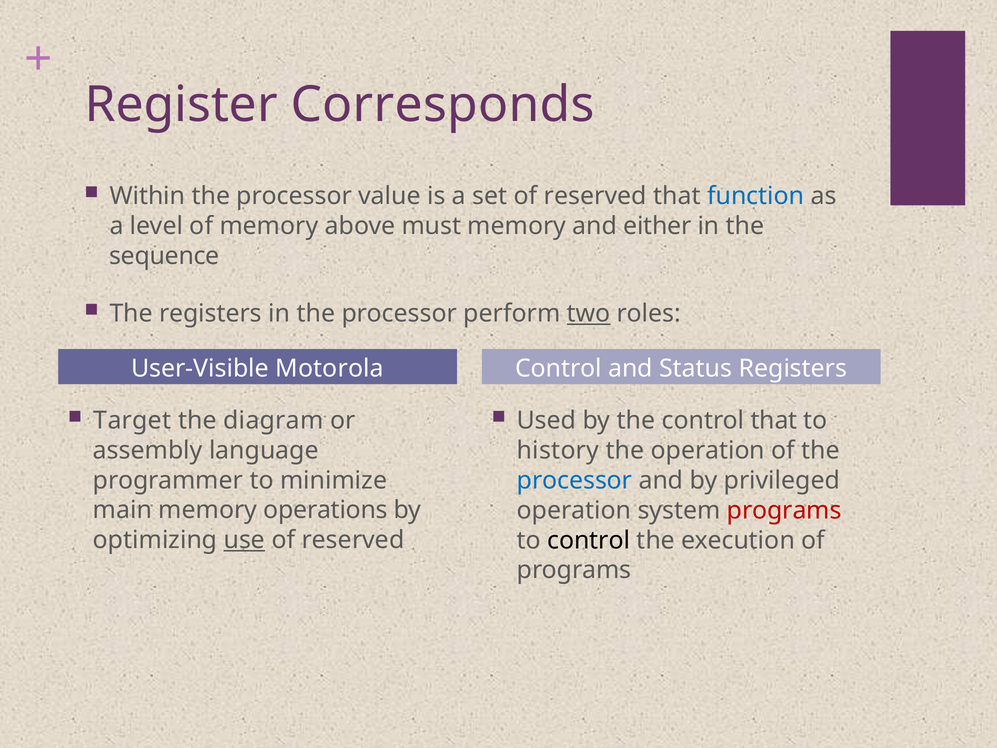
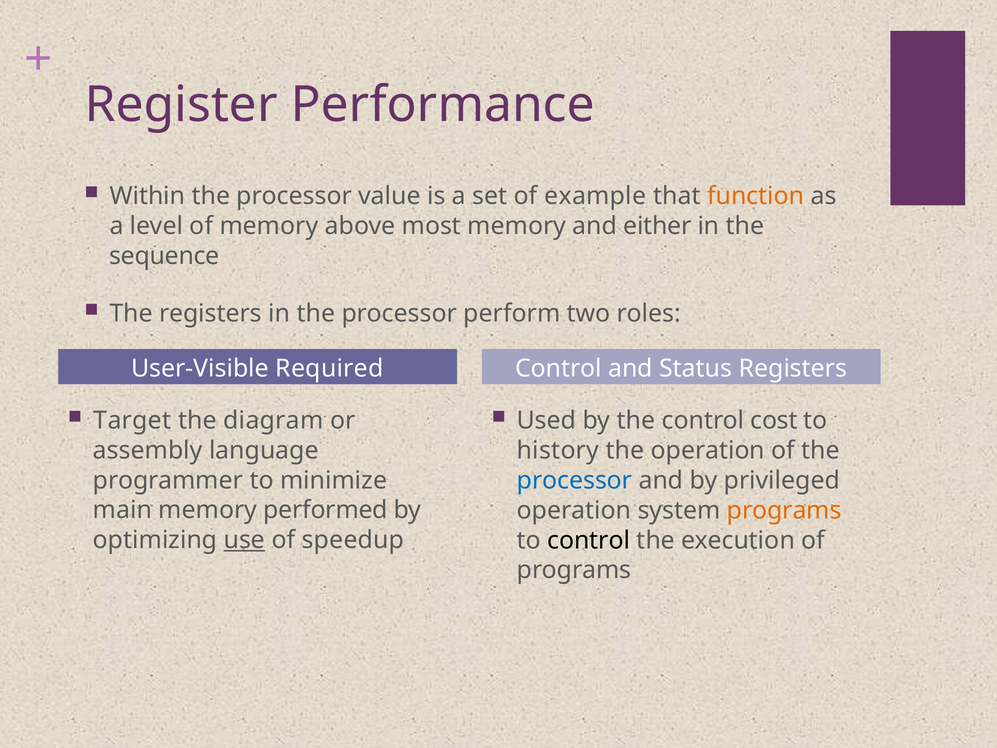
Corresponds: Corresponds -> Performance (443, 105)
set of reserved: reserved -> example (595, 196)
function colour: blue -> orange (756, 196)
must: must -> most (431, 226)
two underline: present -> none (589, 313)
Motorola: Motorola -> Required (329, 368)
control that: that -> cost (774, 420)
operations: operations -> performed (326, 510)
programs colour: red -> orange (784, 510)
reserved: reserved -> speedup (353, 540)
